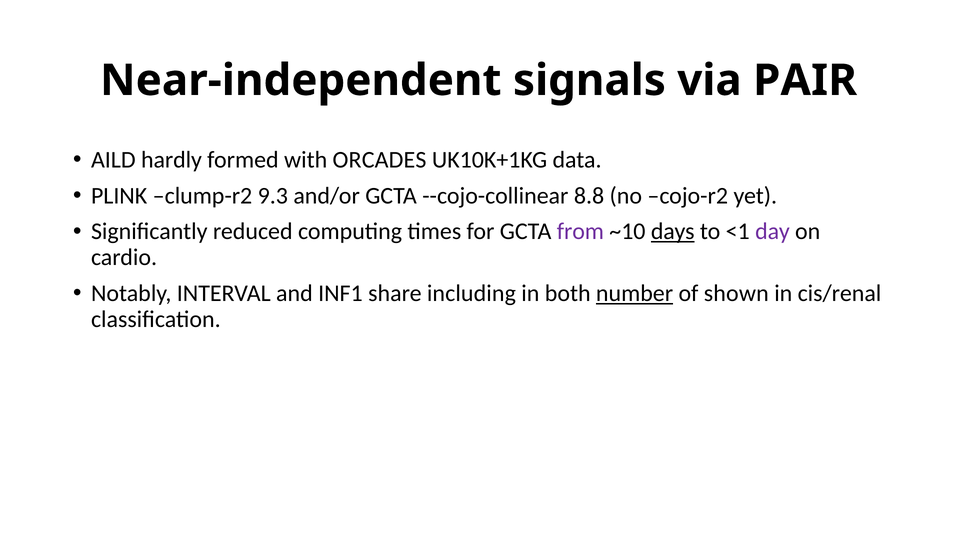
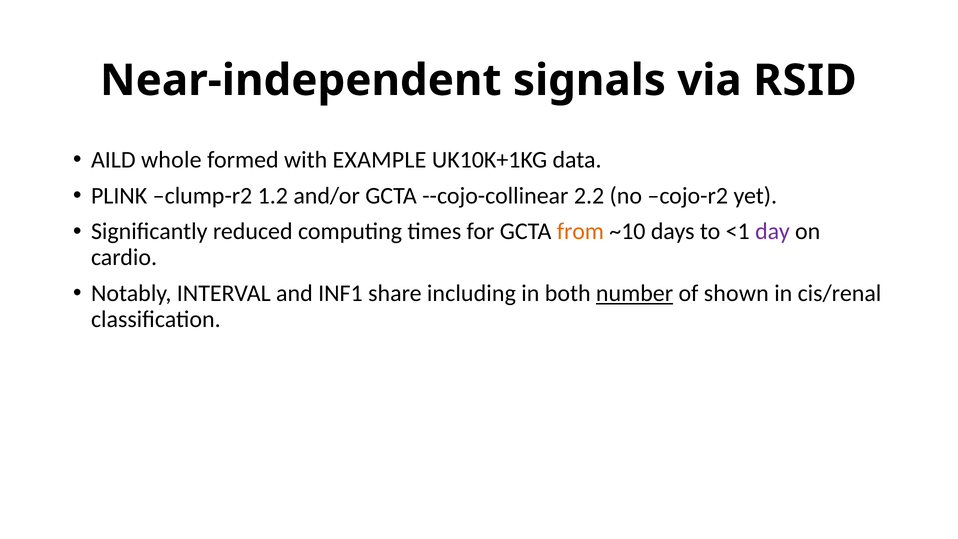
PAIR: PAIR -> RSID (805, 80)
hardly: hardly -> whole (171, 160)
ORCADES: ORCADES -> EXAMPLE (379, 160)
9.3: 9.3 -> 1.2 (273, 196)
8.8: 8.8 -> 2.2 (589, 196)
from colour: purple -> orange (580, 232)
days underline: present -> none (673, 232)
